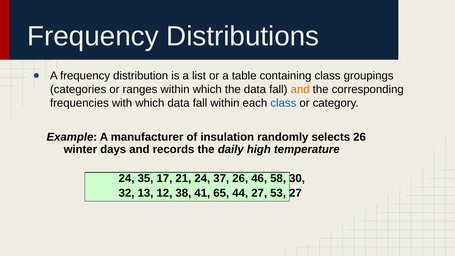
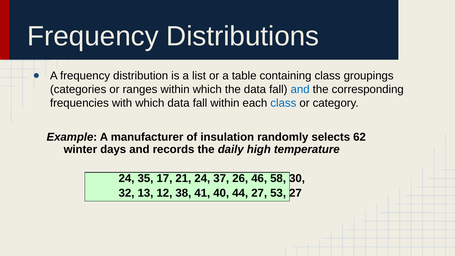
and colour: orange -> blue (300, 89)
selects 26: 26 -> 62 (360, 137)
65: 65 -> 40 (221, 193)
